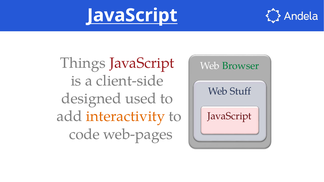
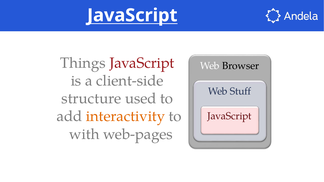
Browser colour: green -> black (241, 66)
designed: designed -> structure (91, 99)
code: code -> with (84, 134)
